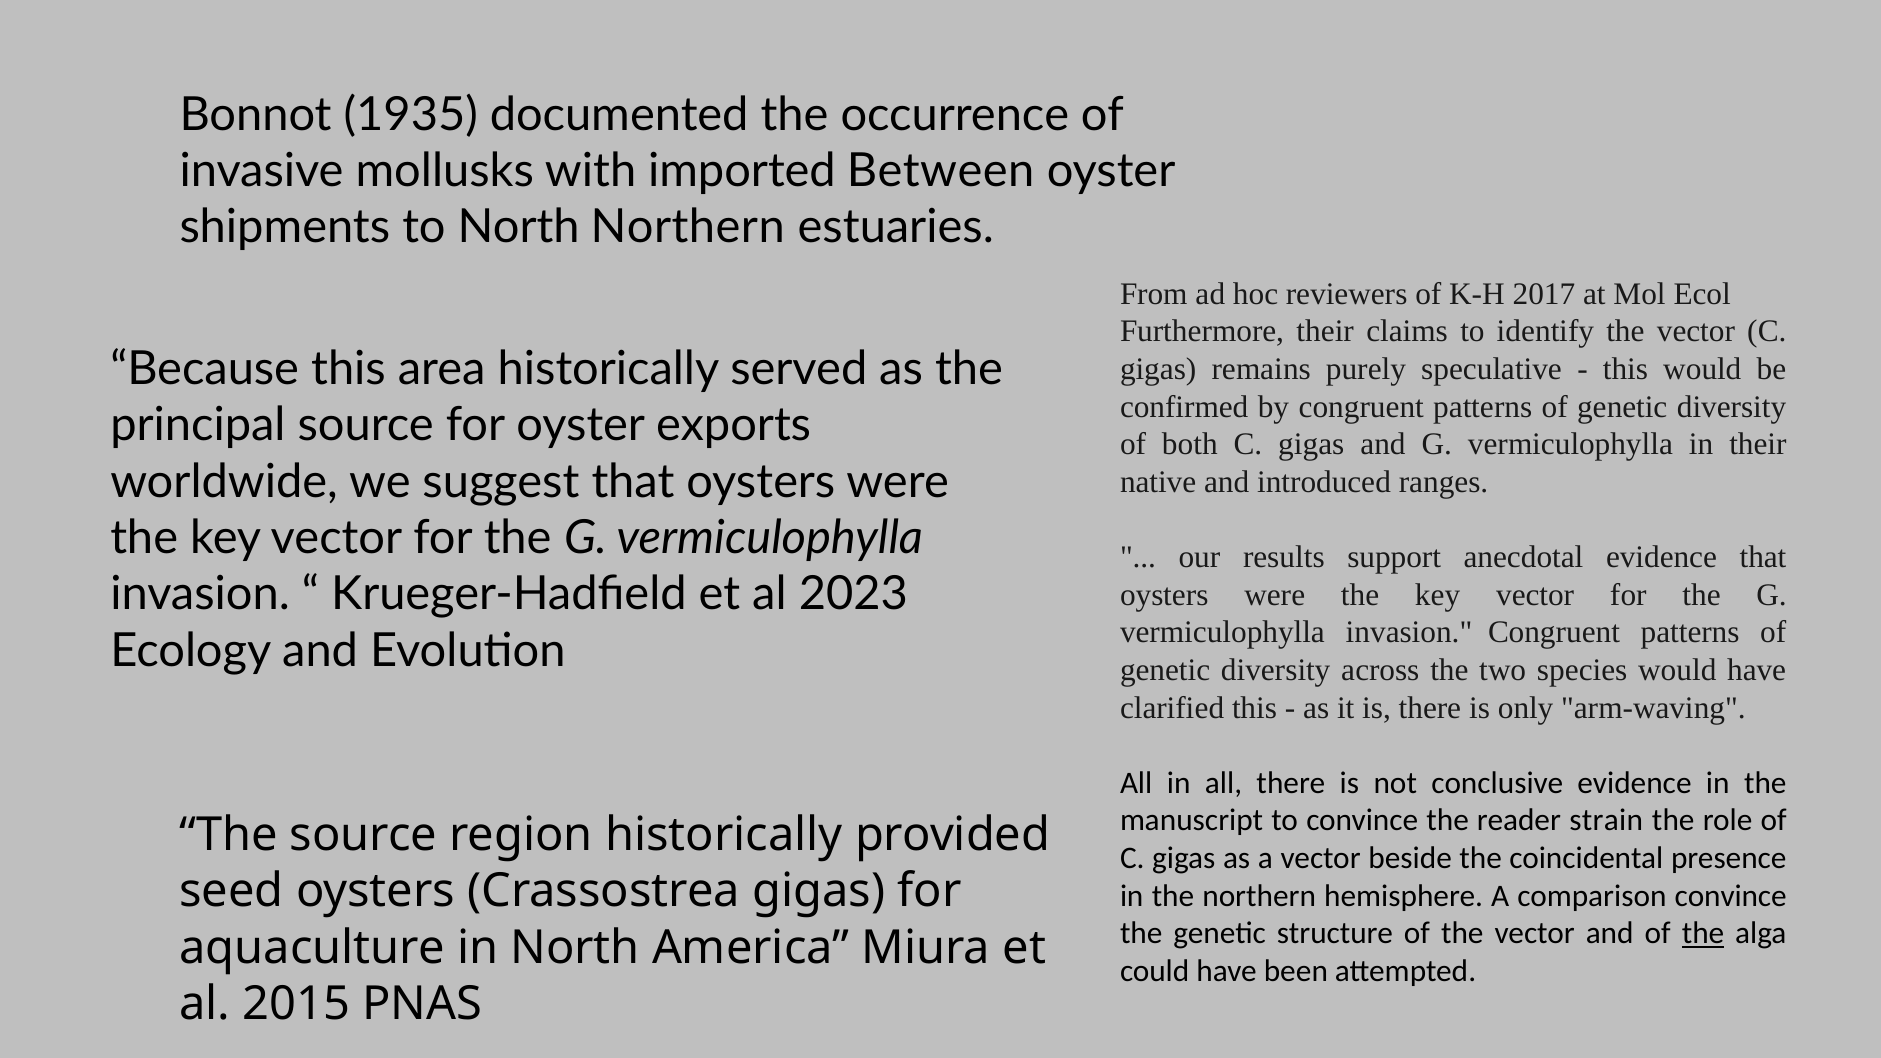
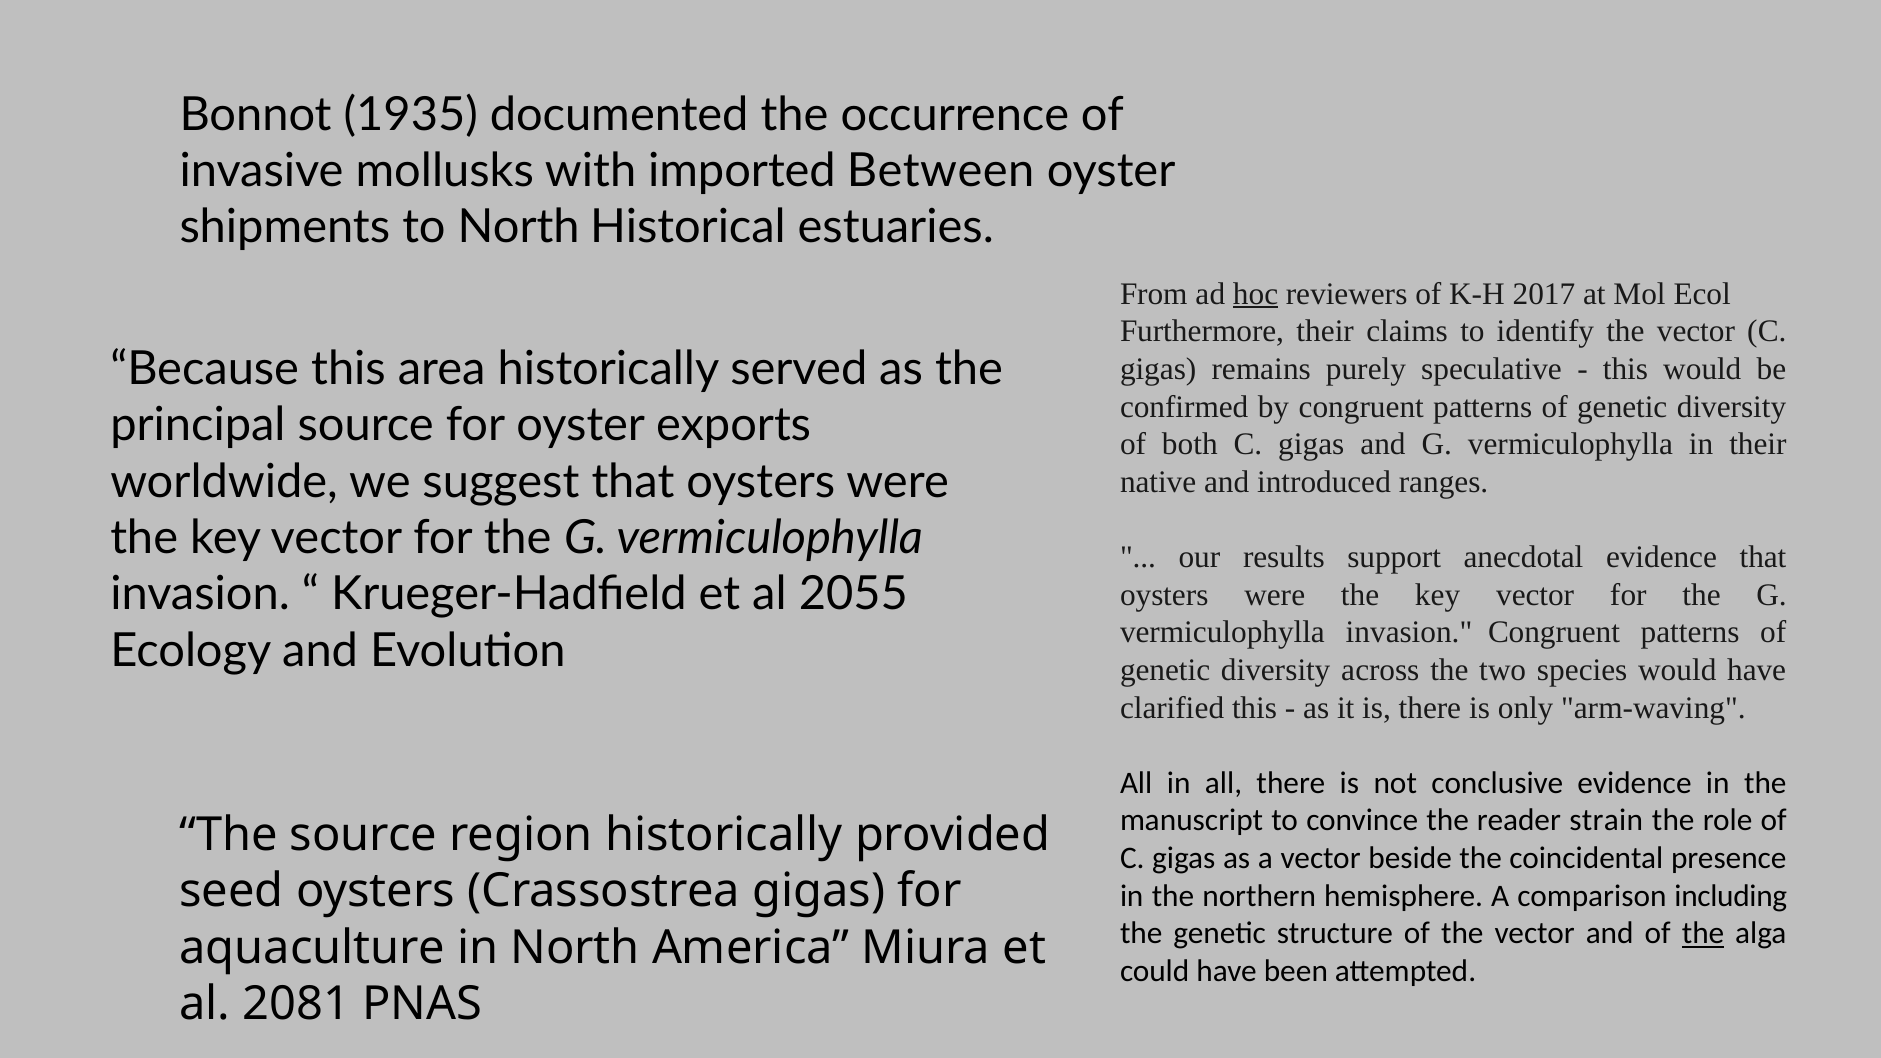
North Northern: Northern -> Historical (688, 227)
hoc underline: none -> present (1256, 294)
2023: 2023 -> 2055 (853, 594)
comparison convince: convince -> including (1731, 896)
2015: 2015 -> 2081 (297, 1004)
